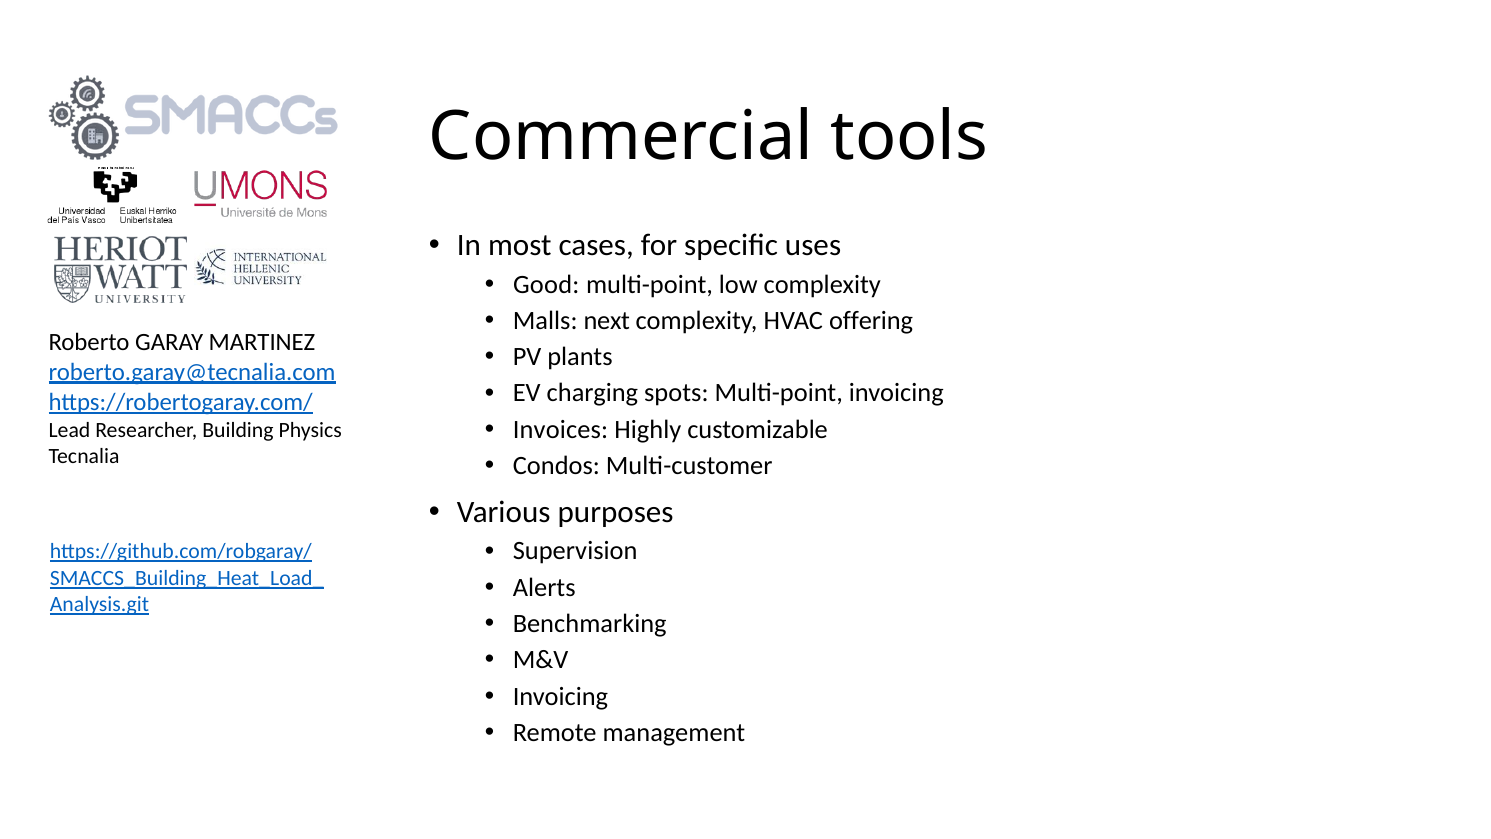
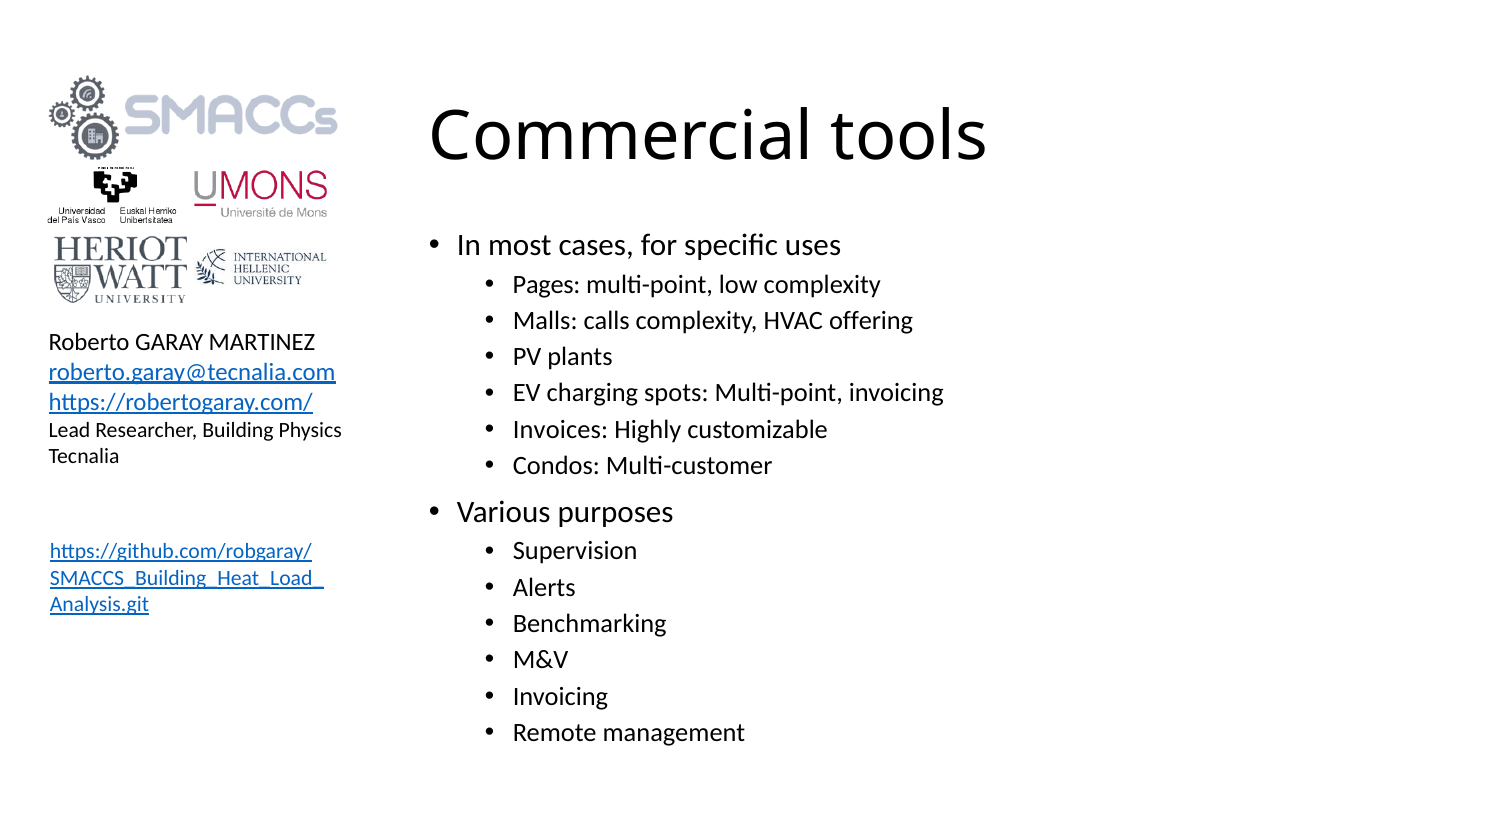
Good: Good -> Pages (547, 284)
next: next -> calls (607, 321)
